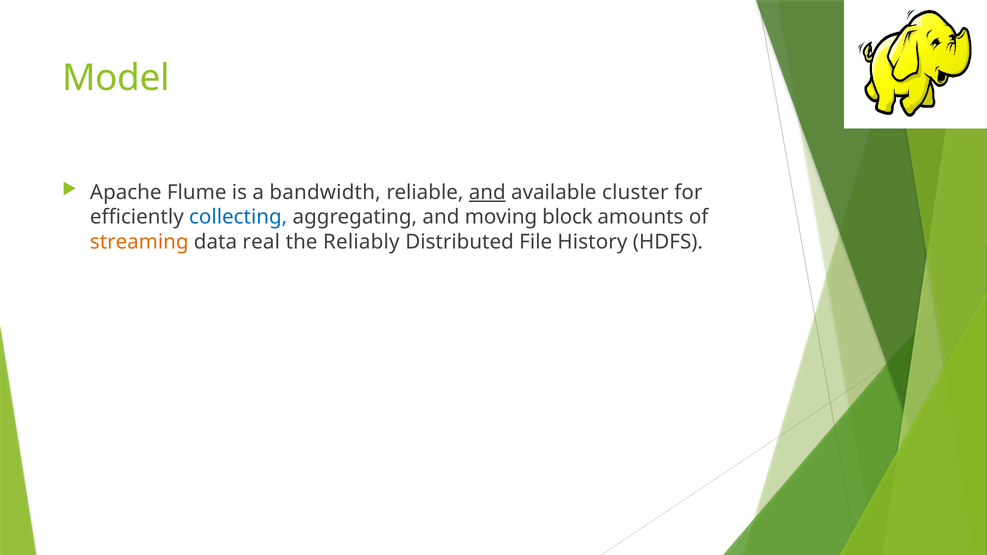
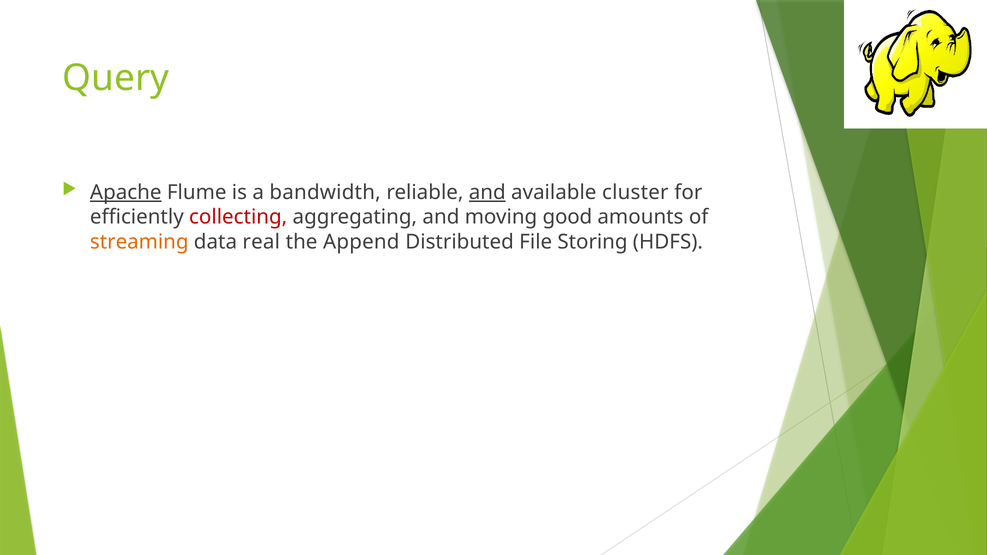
Model: Model -> Query (116, 78)
Apache underline: none -> present (126, 192)
collecting colour: blue -> red (238, 217)
block: block -> good (567, 217)
Reliably: Reliably -> Append (361, 242)
History: History -> Storing (593, 242)
